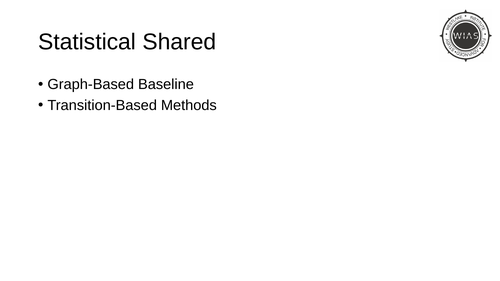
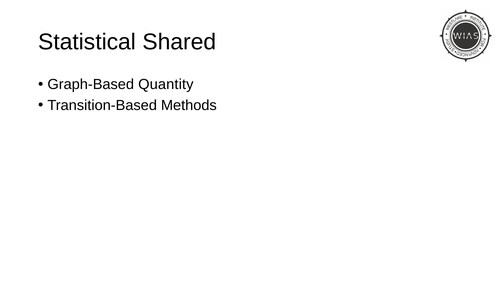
Baseline: Baseline -> Quantity (166, 85)
